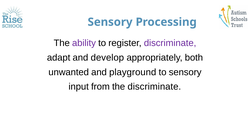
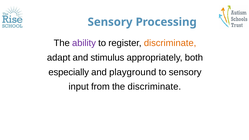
discriminate colour: purple -> orange (170, 43)
develop: develop -> stimulus (107, 58)
unwanted: unwanted -> especially (69, 72)
